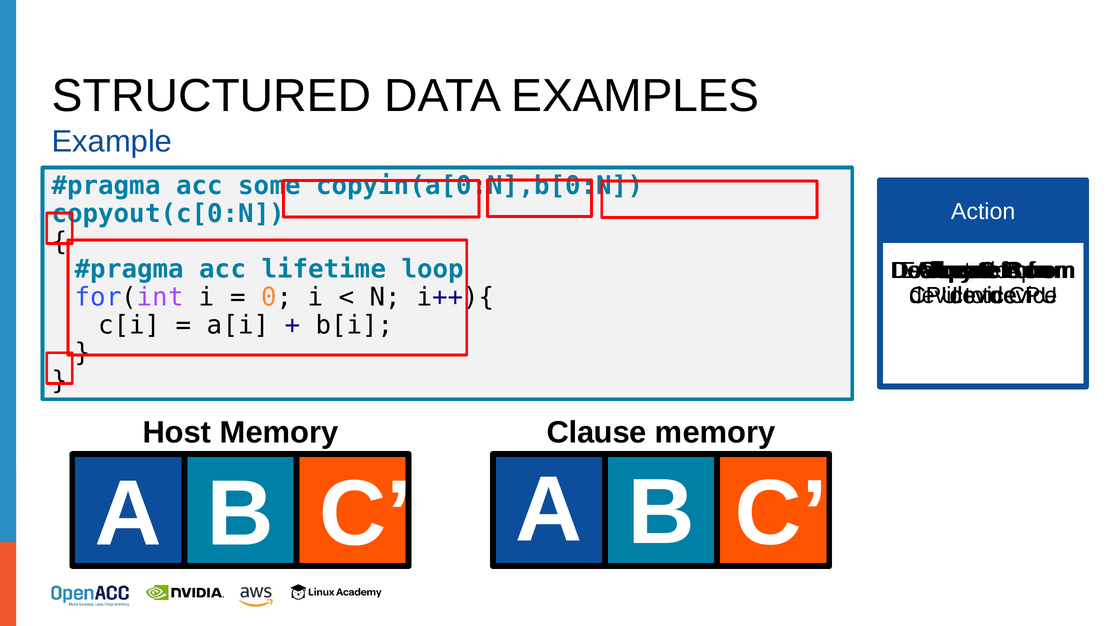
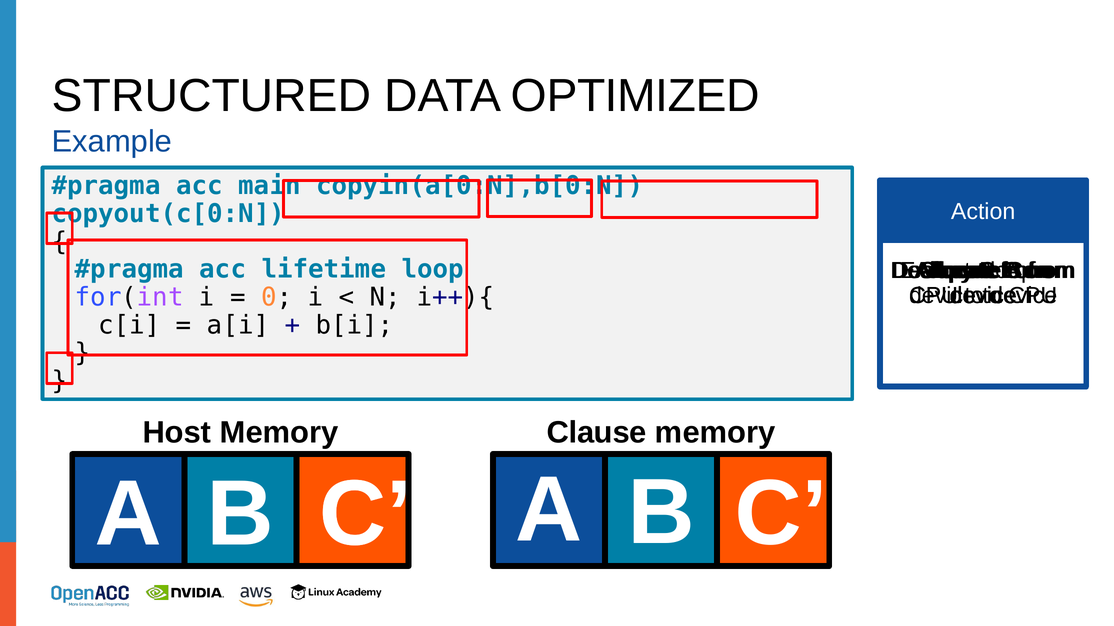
EXAMPLES: EXAMPLES -> OPTIMIZED (635, 96)
some: some -> main (270, 186)
